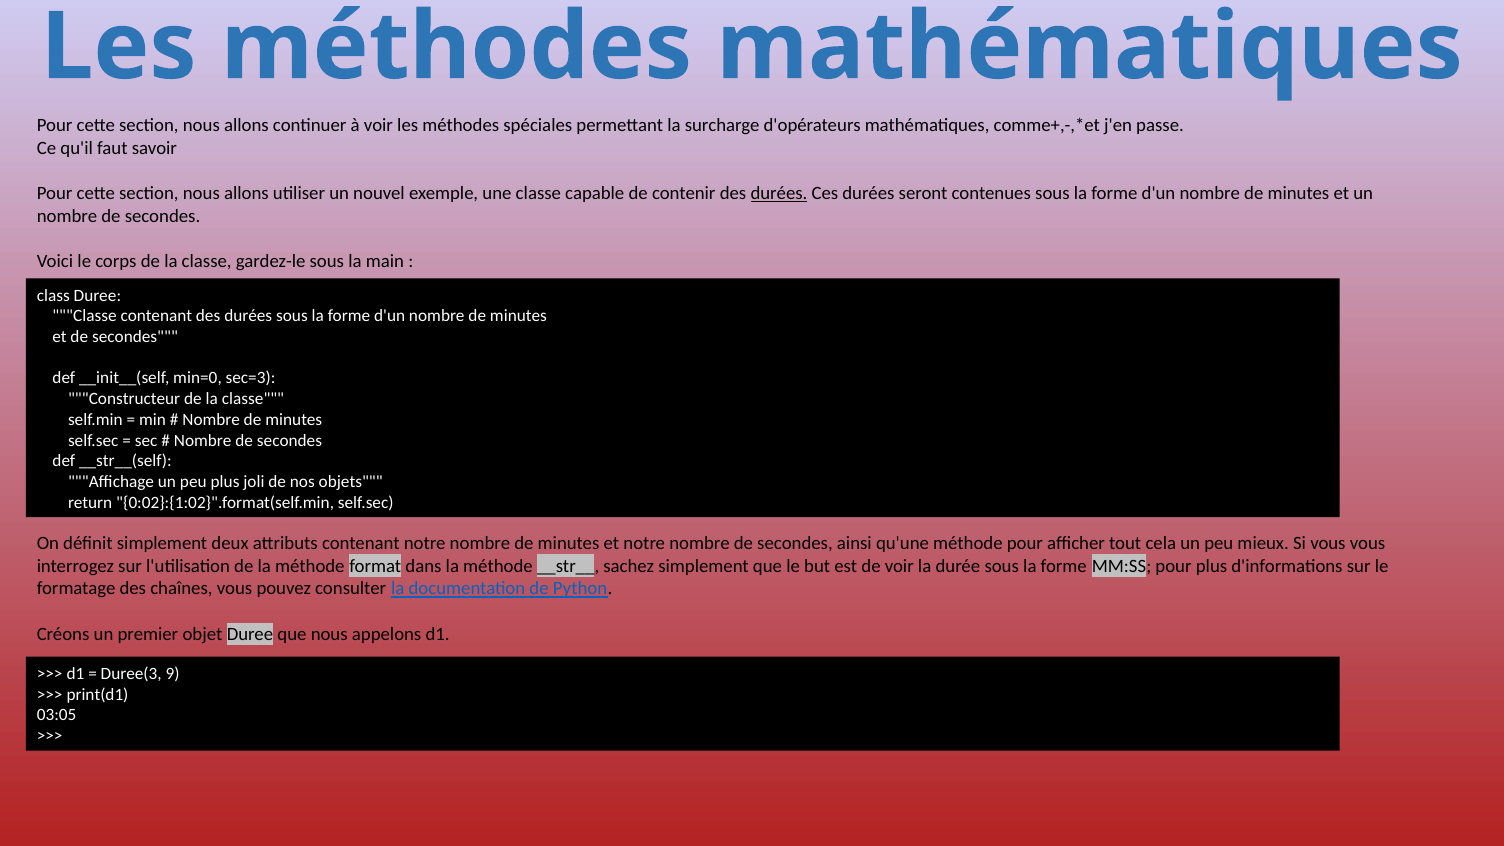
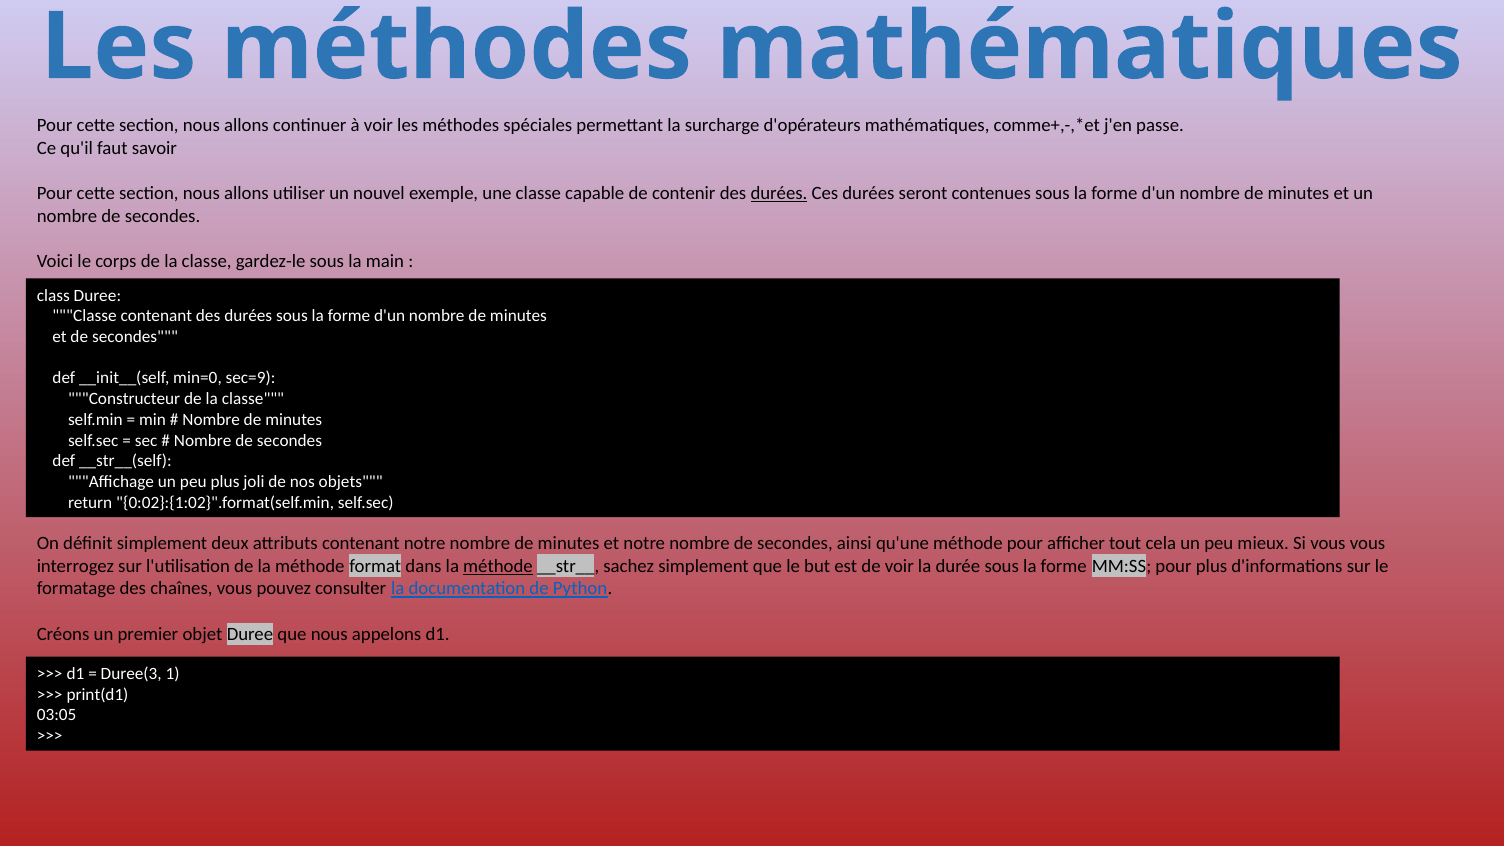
sec=3: sec=3 -> sec=9 (250, 378)
méthode underline: none -> present (498, 566)
9: 9 -> 1 (173, 674)
